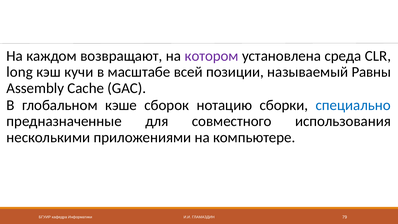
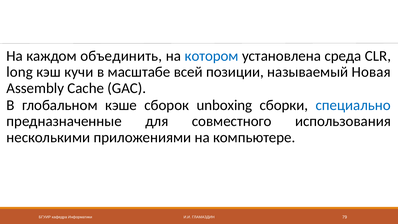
возвращают: возвращают -> объединить (121, 56)
котором colour: purple -> blue (212, 56)
Равны: Равны -> Новая (371, 72)
нотацию: нотацию -> unboxing (224, 105)
